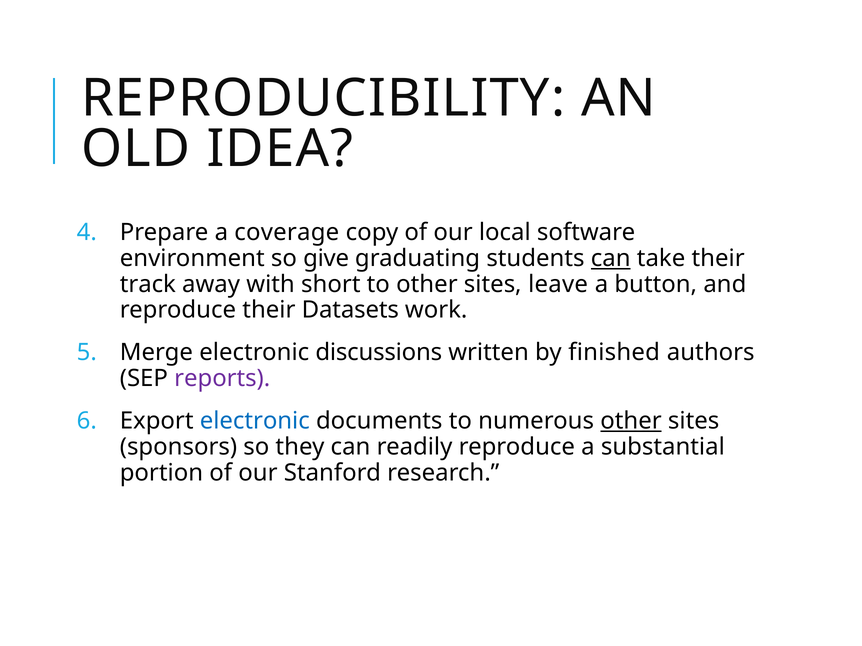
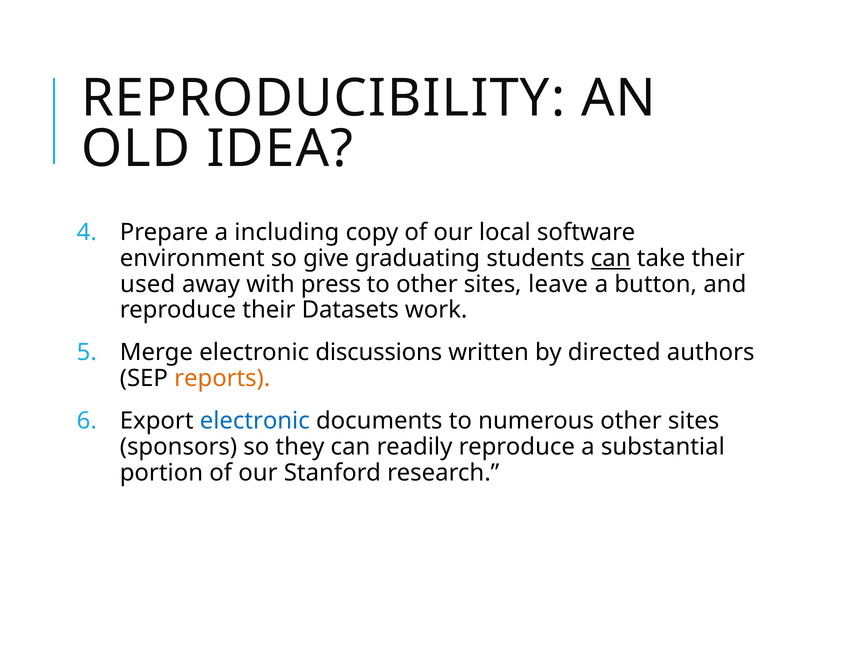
coverage: coverage -> including (287, 233)
track: track -> used (148, 284)
short: short -> press (331, 284)
finished: finished -> directed (614, 353)
reports colour: purple -> orange (222, 379)
other underline: present -> none (631, 421)
